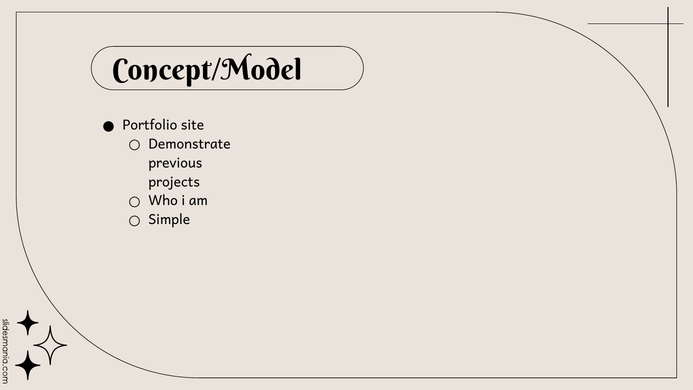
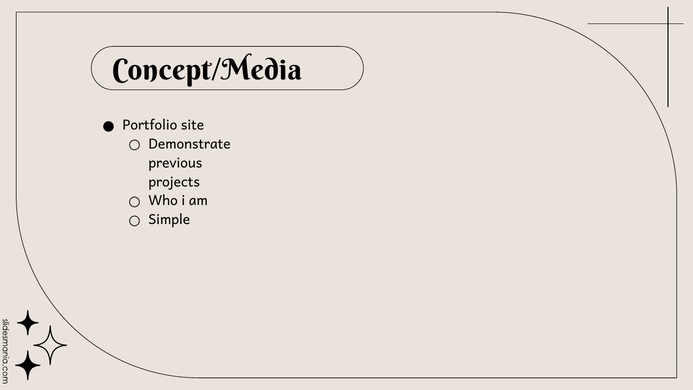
Concept/Model: Concept/Model -> Concept/Media (207, 70)
